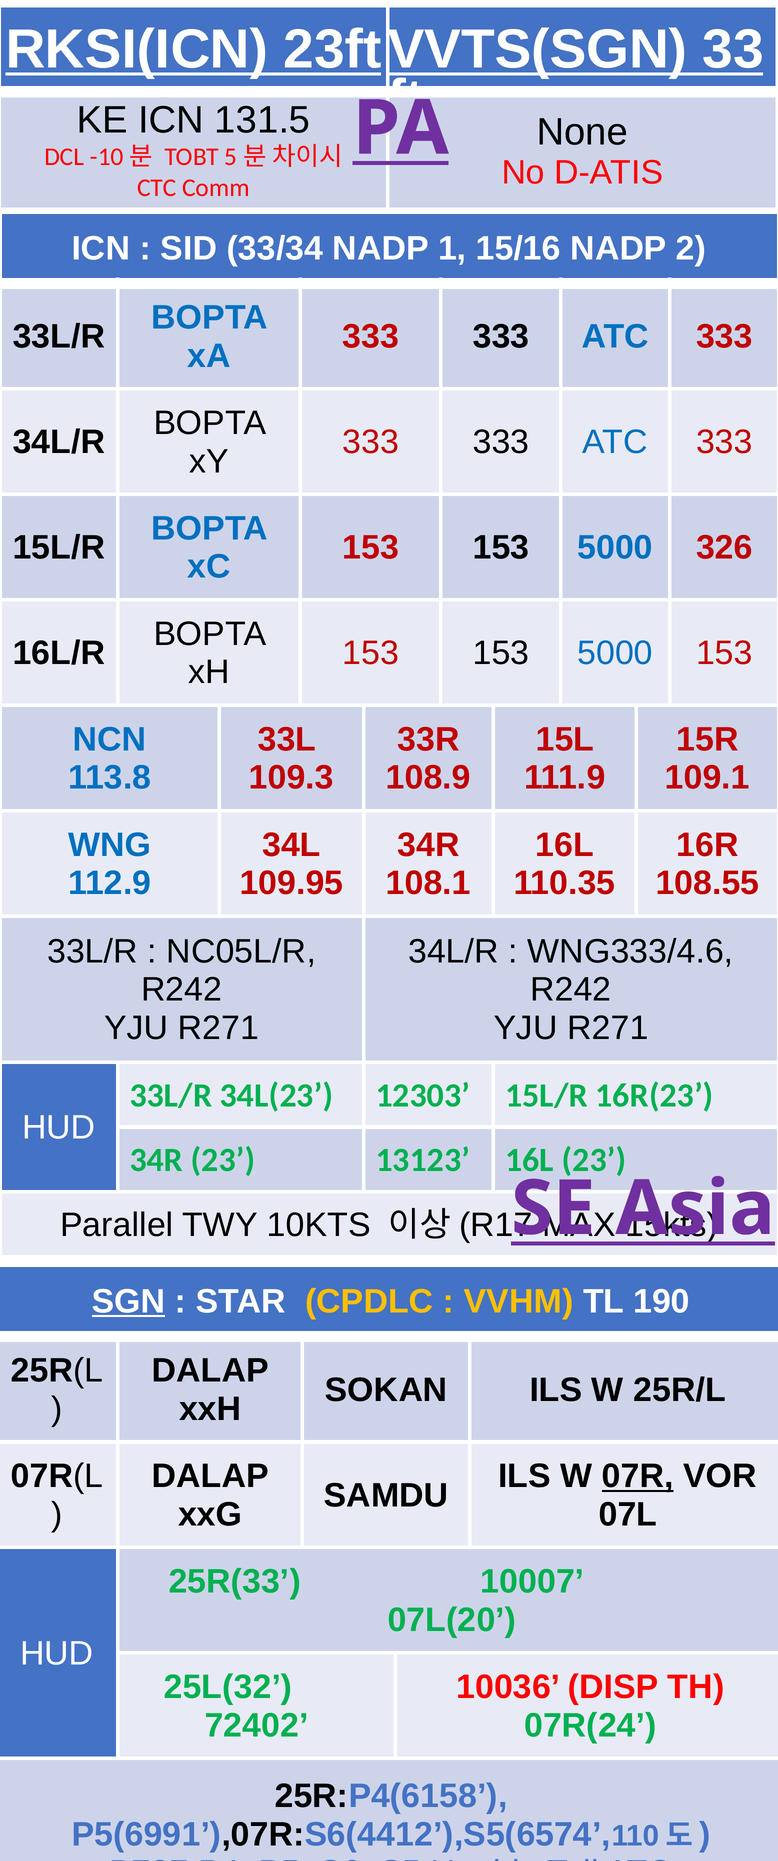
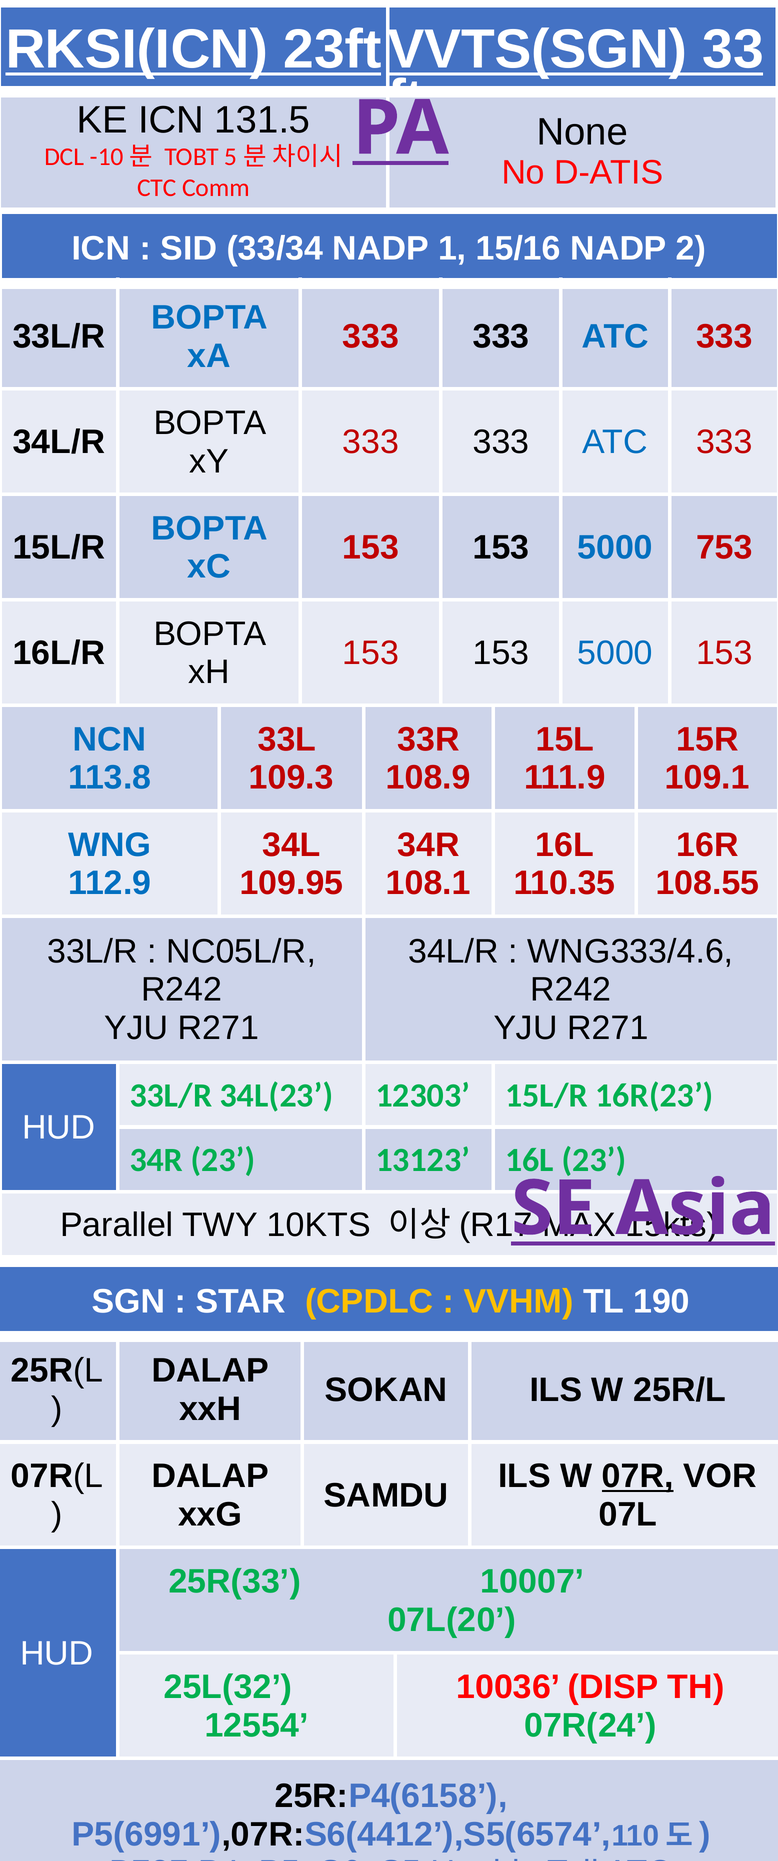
326: 326 -> 753 (724, 548)
SGN underline: present -> none (128, 1302)
72402: 72402 -> 12554 (257, 1726)
